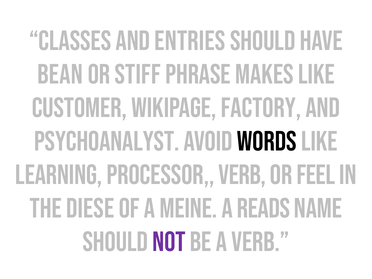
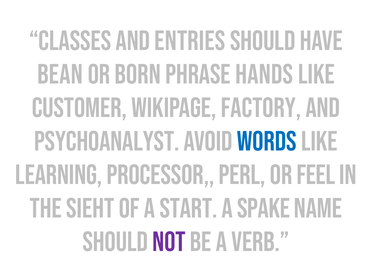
stiff: stiff -> born (138, 74)
makes: makes -> hands (264, 74)
words colour: black -> blue (267, 141)
Processor Verb: Verb -> Perl (242, 175)
Diese: Diese -> Sieht (90, 208)
meine: meine -> start (188, 208)
reads: reads -> spake (263, 208)
